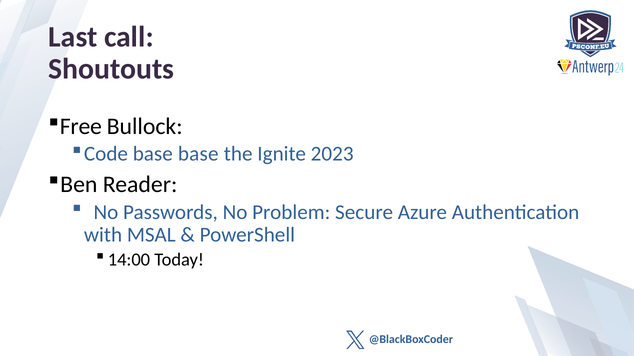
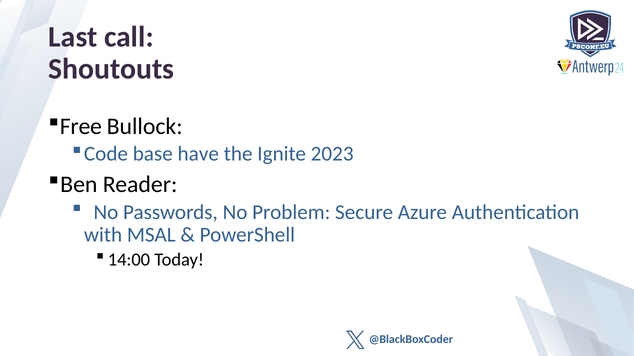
base base: base -> have (198, 154)
